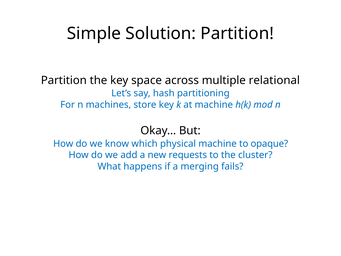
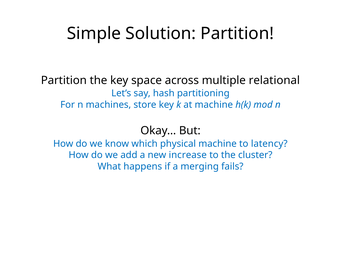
opaque: opaque -> latency (269, 143)
requests: requests -> increase (188, 155)
